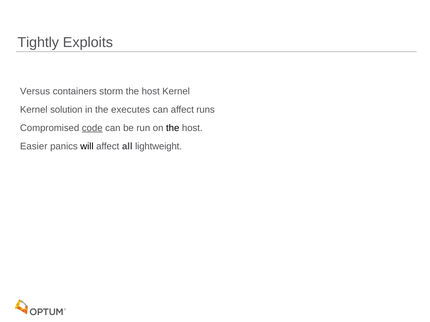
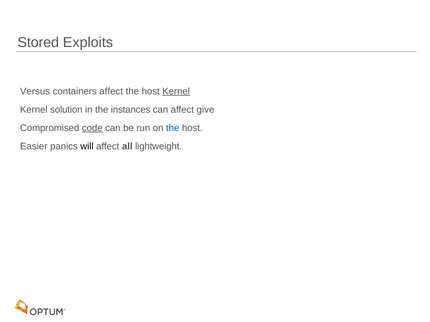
Tightly: Tightly -> Stored (38, 43)
containers storm: storm -> affect (111, 91)
Kernel underline: none -> present (176, 91)
executes: executes -> instances (131, 110)
runs: runs -> give (205, 110)
the colour: black -> blue (173, 128)
